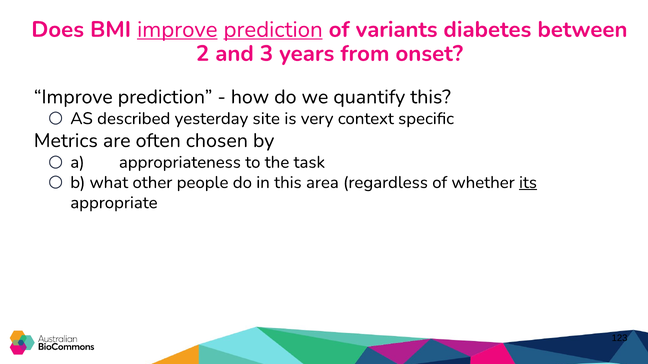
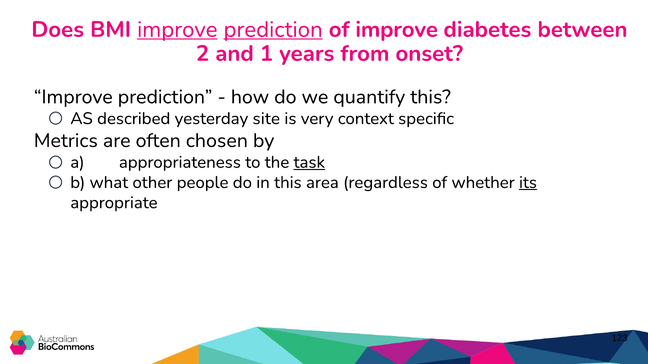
of variants: variants -> improve (397, 30)
3: 3 -> 1 (266, 54)
task underline: none -> present (309, 162)
